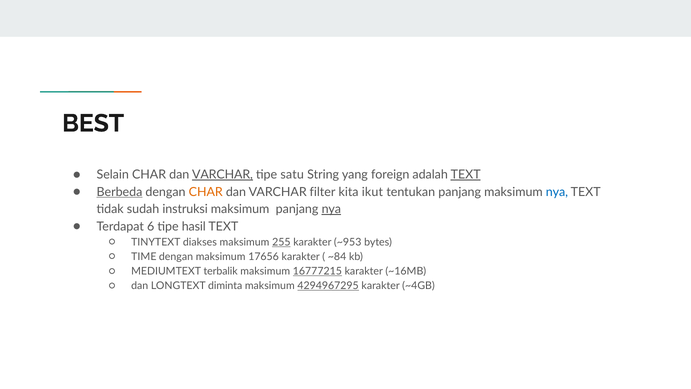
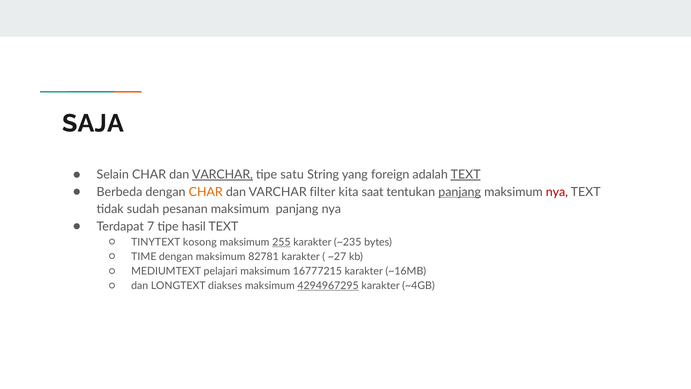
BEST: BEST -> SAJA (93, 123)
Berbeda underline: present -> none (119, 192)
ikut: ikut -> saat (373, 192)
panjang underline: none -> present (460, 192)
nya colour: blue -> red (557, 192)
instruksi: instruksi -> pesanan (185, 209)
nya underline: present -> none (331, 209)
6: 6 -> 7 (151, 226)
diakses: diakses -> kosong (200, 242)
~953: ~953 -> ~235 (348, 242)
17656: 17656 -> 82781 (264, 256)
~84: ~84 -> ~27 (337, 256)
terbalik: terbalik -> pelajari (221, 271)
16777215 underline: present -> none (317, 271)
diminta: diminta -> diakses (225, 286)
